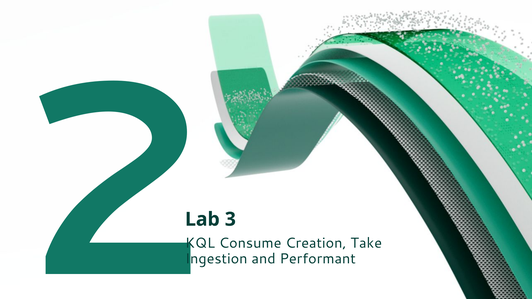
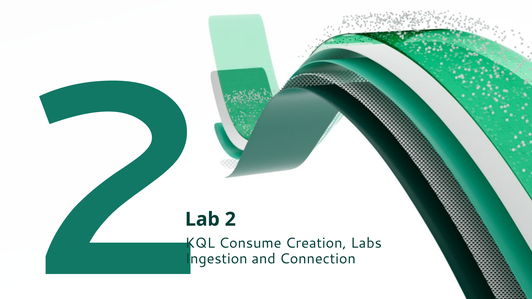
3: 3 -> 2 (230, 219)
Take: Take -> Labs (366, 243)
Performant: Performant -> Connection (318, 259)
